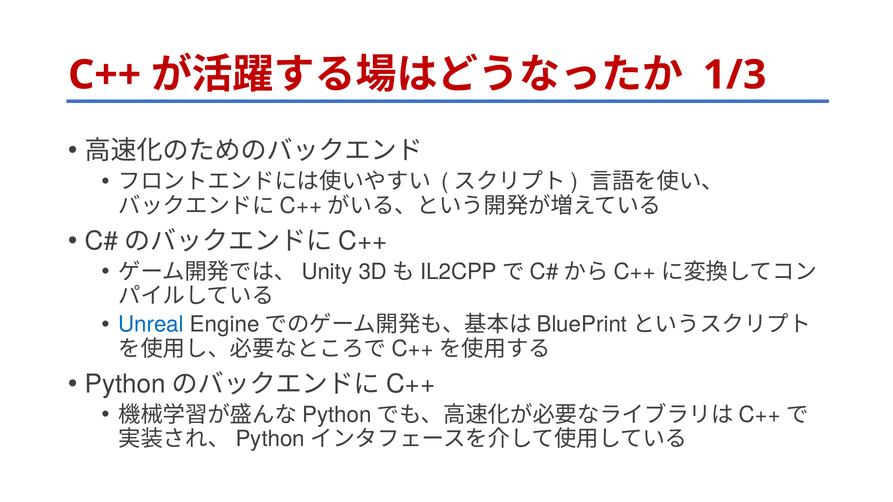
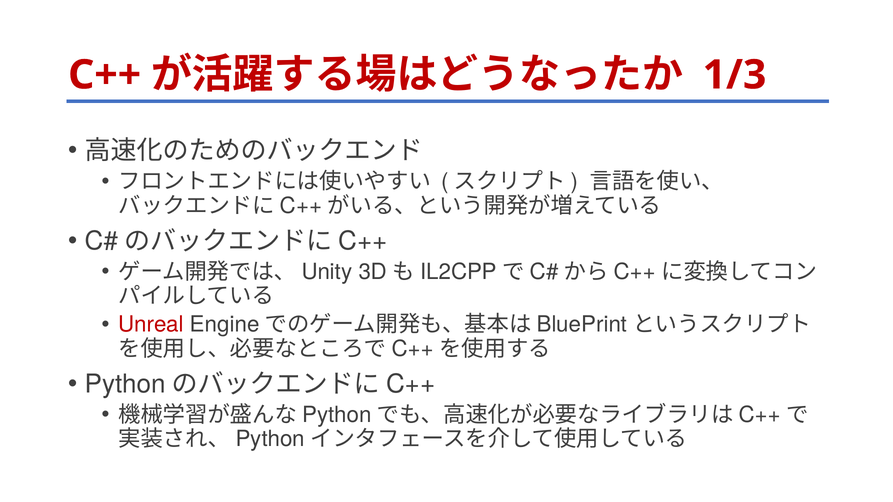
Unreal colour: blue -> red (151, 325)
